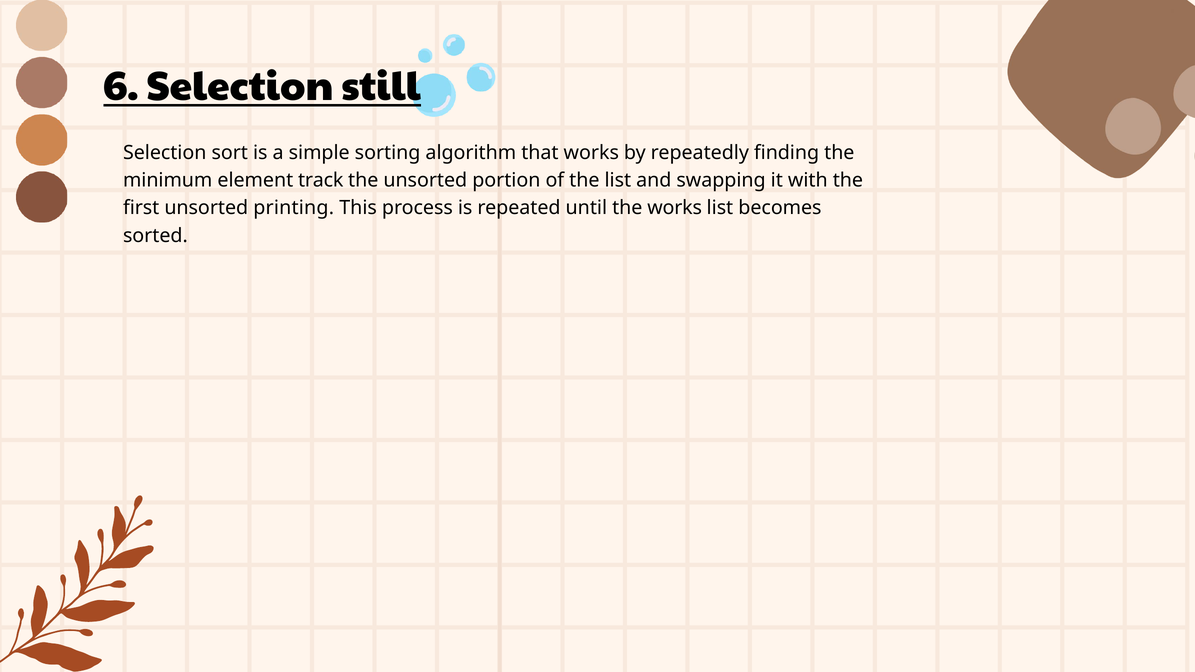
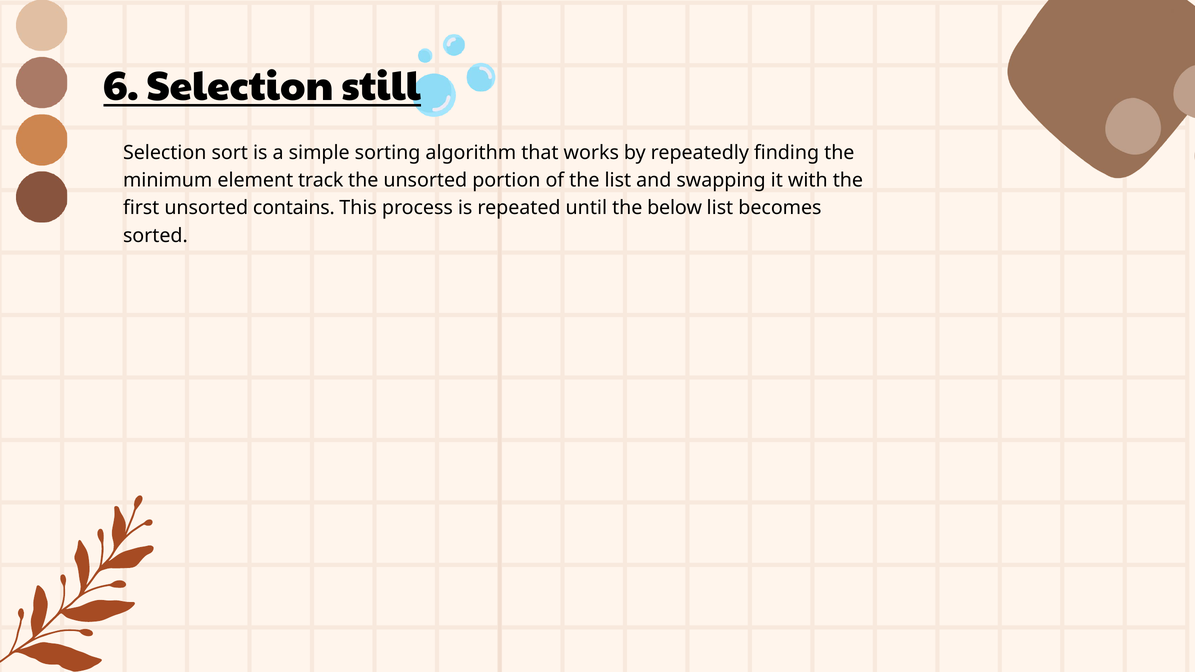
printing: printing -> contains (294, 208)
the works: works -> below (675, 208)
